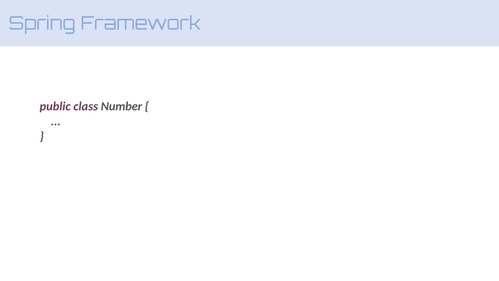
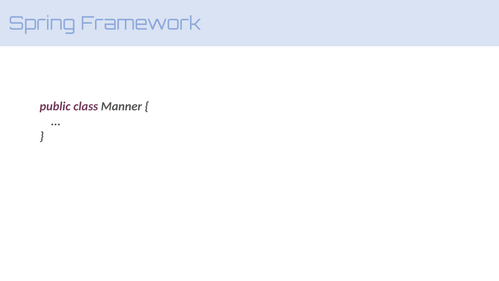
Number: Number -> Manner (121, 106)
